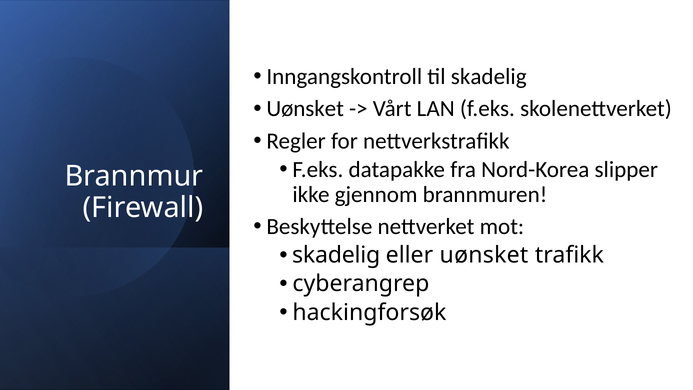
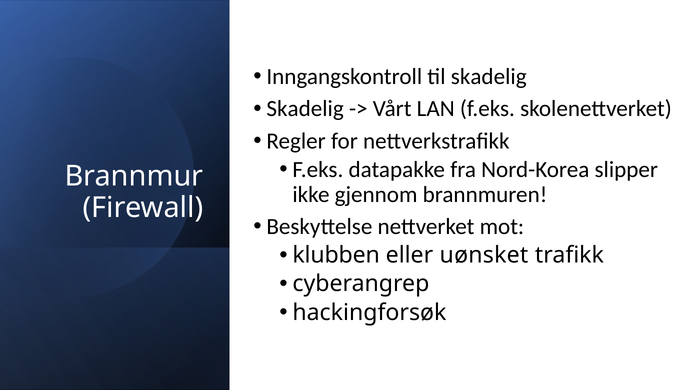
Uønsket: Uønsket -> Skadelig (305, 109)
skadelig: skadelig -> klubben (336, 255)
